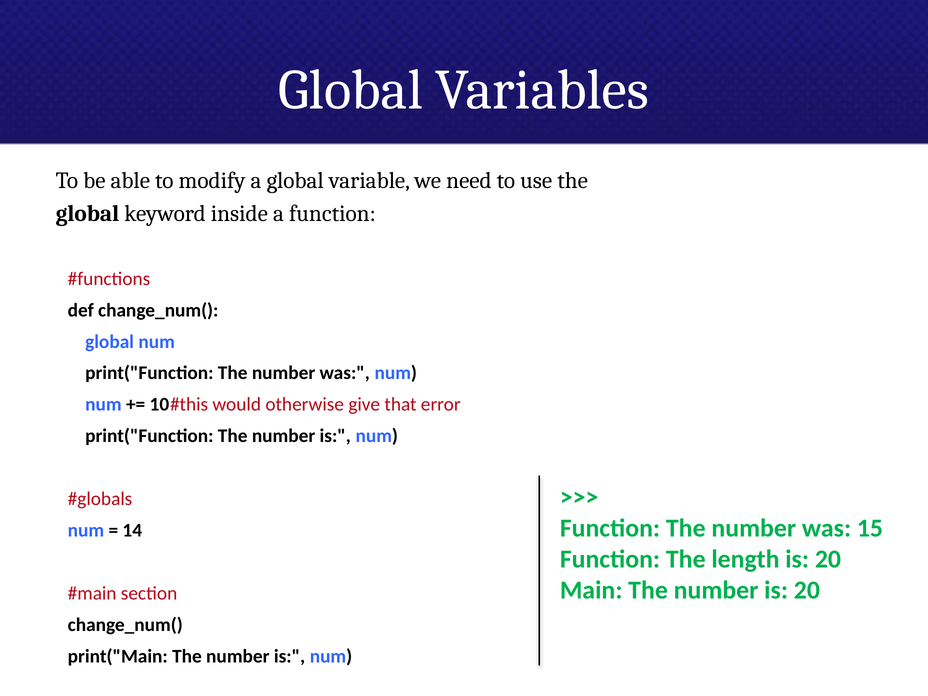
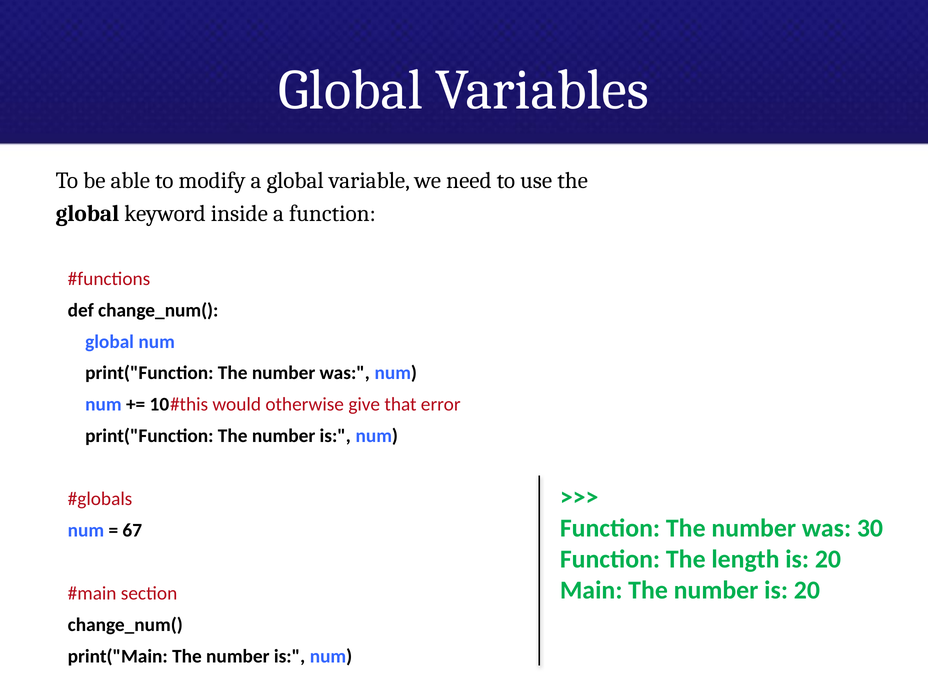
15: 15 -> 30 (870, 528)
14: 14 -> 67 (132, 530)
